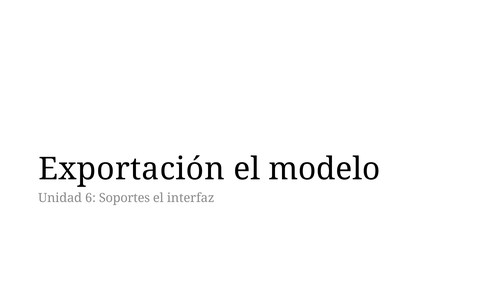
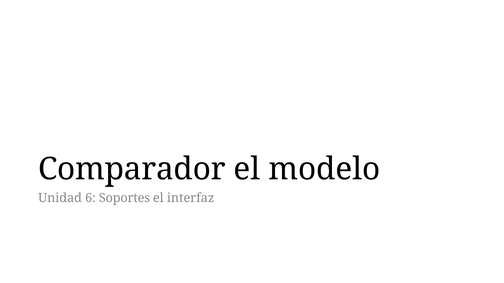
Exportación: Exportación -> Comparador (132, 169)
